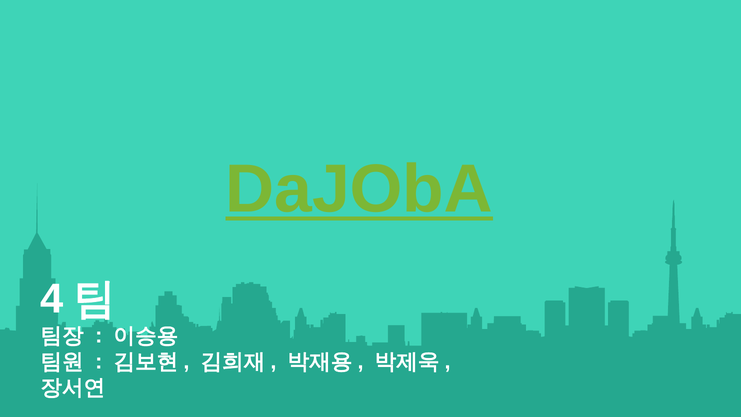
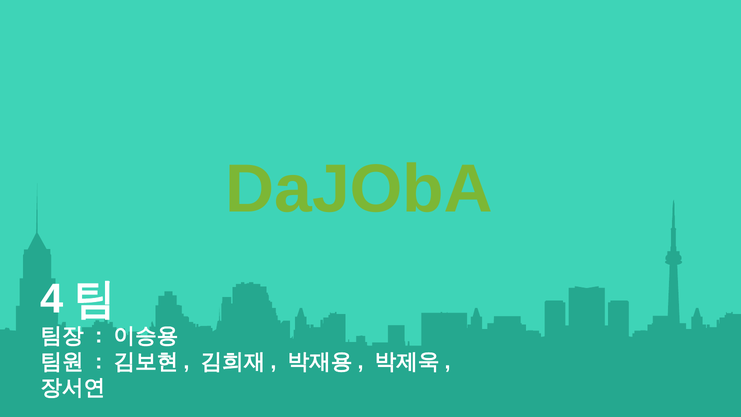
DaJObA underline: present -> none (359, 189)
